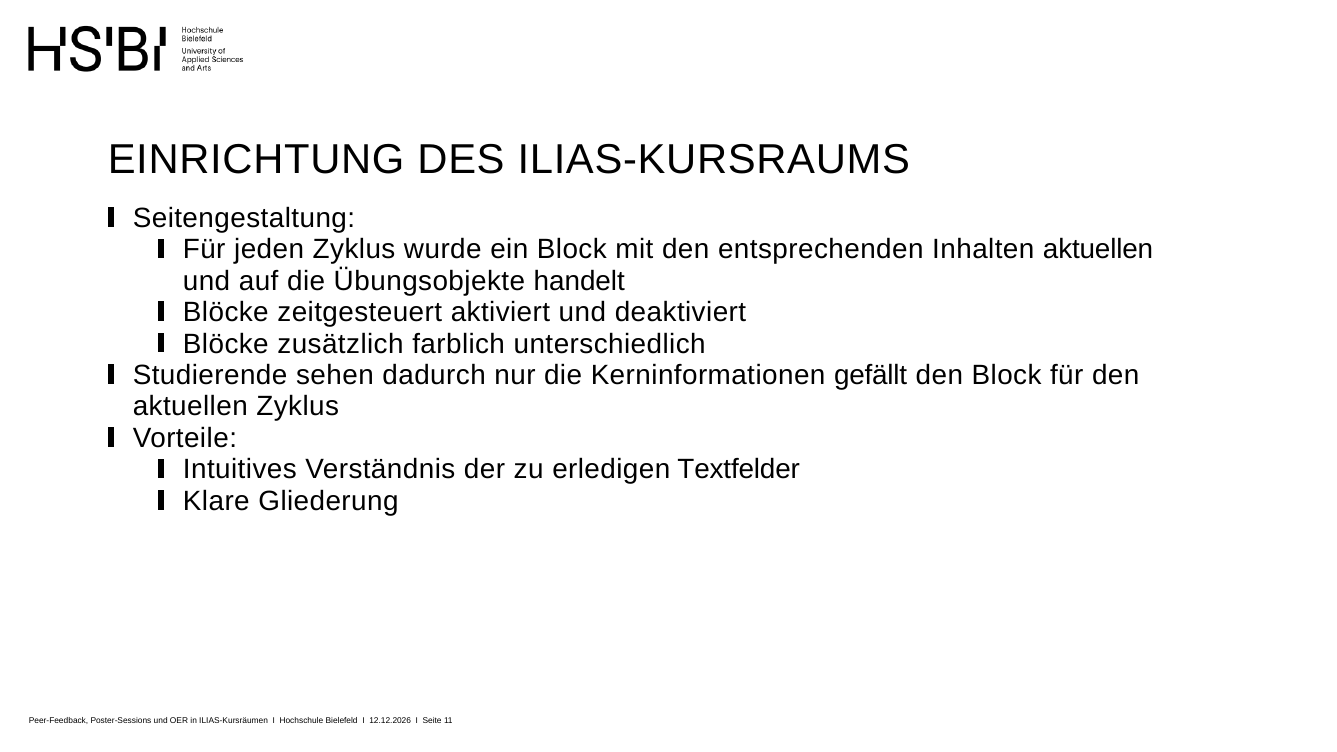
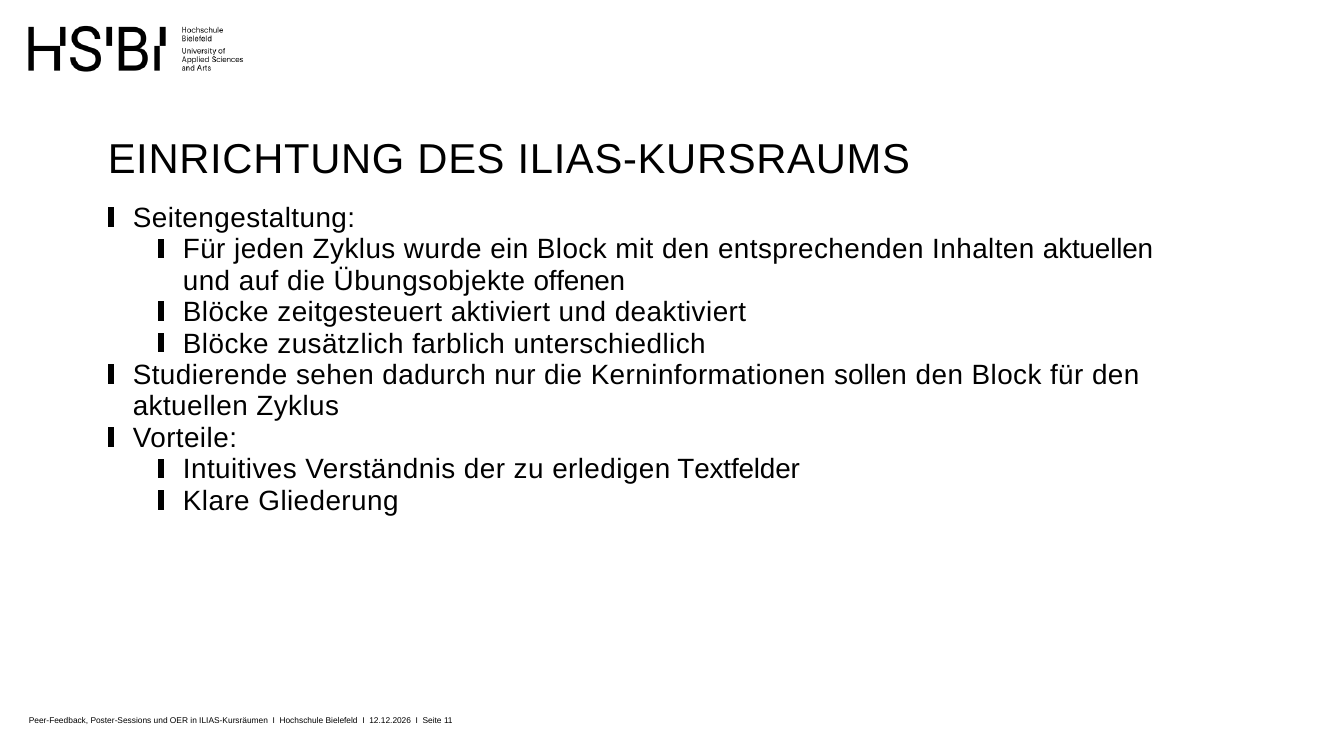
handelt: handelt -> offenen (579, 281)
gefällt: gefällt -> sollen (871, 375)
